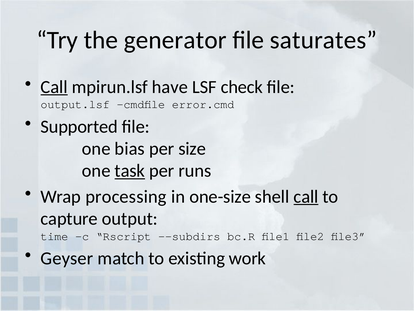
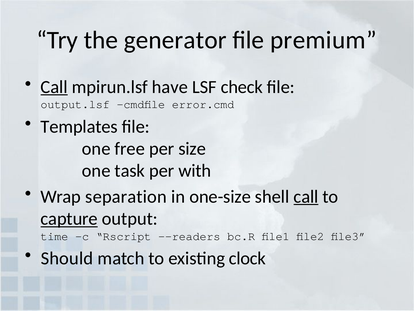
saturates: saturates -> premium (323, 40)
Supported: Supported -> Templates (79, 126)
bias: bias -> free (130, 149)
task underline: present -> none (130, 171)
runs: runs -> with (195, 171)
processing: processing -> separation (126, 196)
capture underline: none -> present (69, 218)
--subdirs: --subdirs -> --readers (189, 236)
Geyser: Geyser -> Should (67, 258)
work: work -> clock (247, 258)
